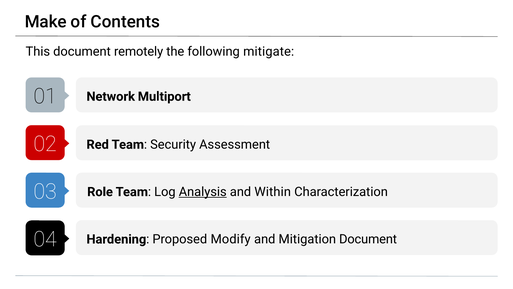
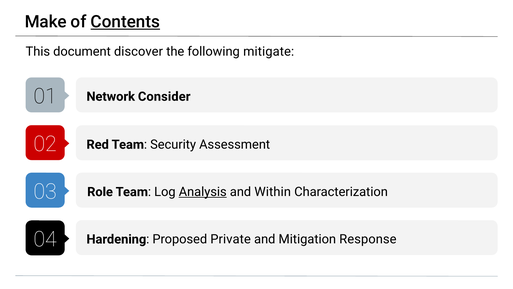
Contents underline: none -> present (125, 22)
remotely: remotely -> discover (138, 52)
Multiport: Multiport -> Consider (164, 96)
Modify: Modify -> Private (231, 239)
Mitigation Document: Document -> Response (368, 239)
